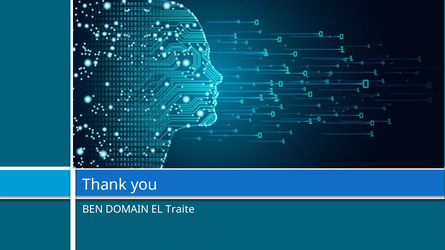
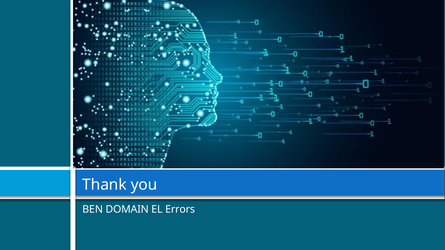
Traite: Traite -> Errors (180, 210)
